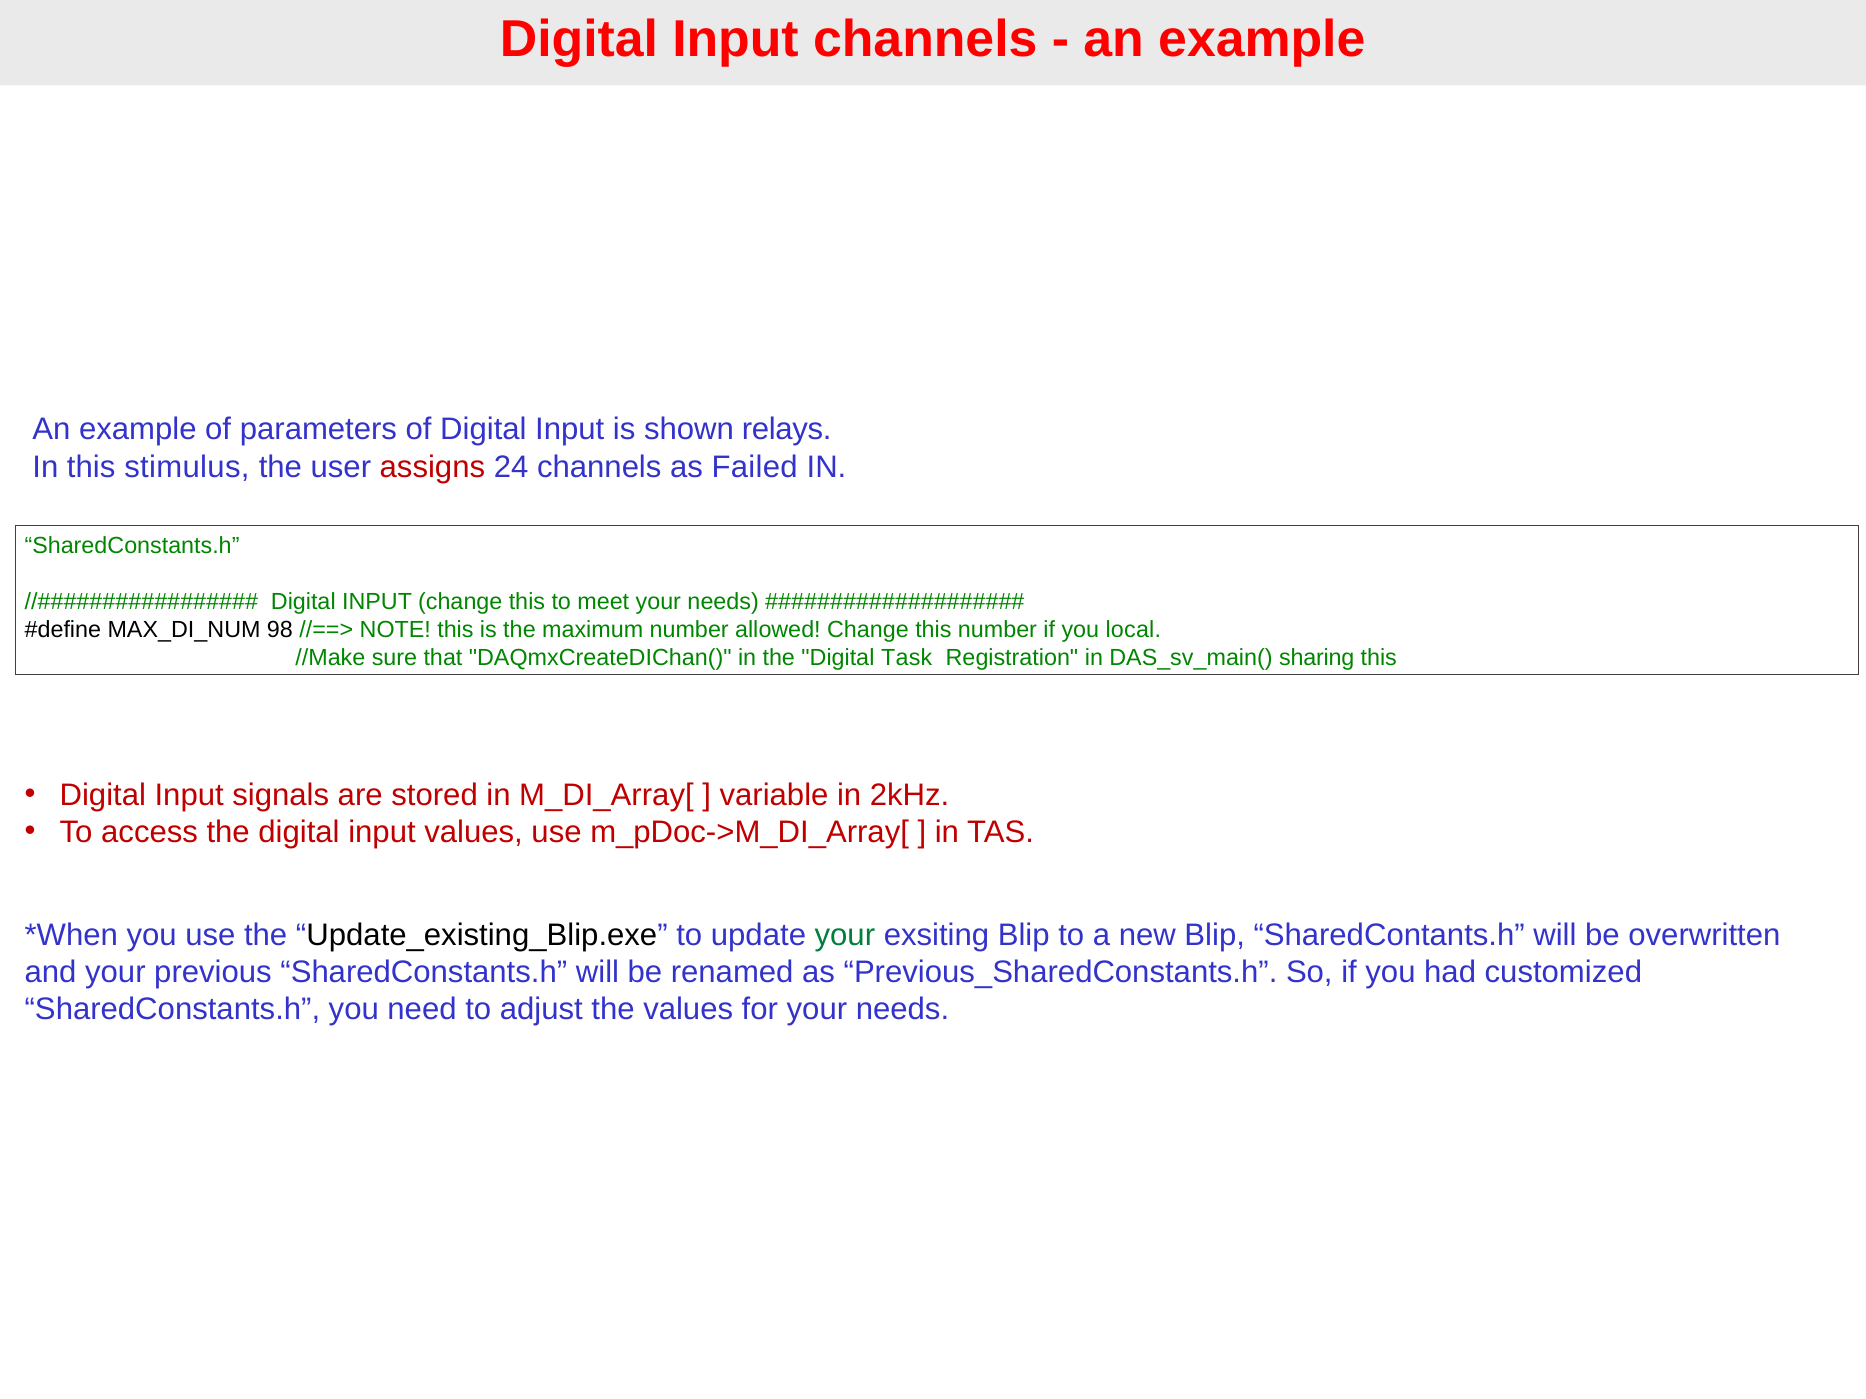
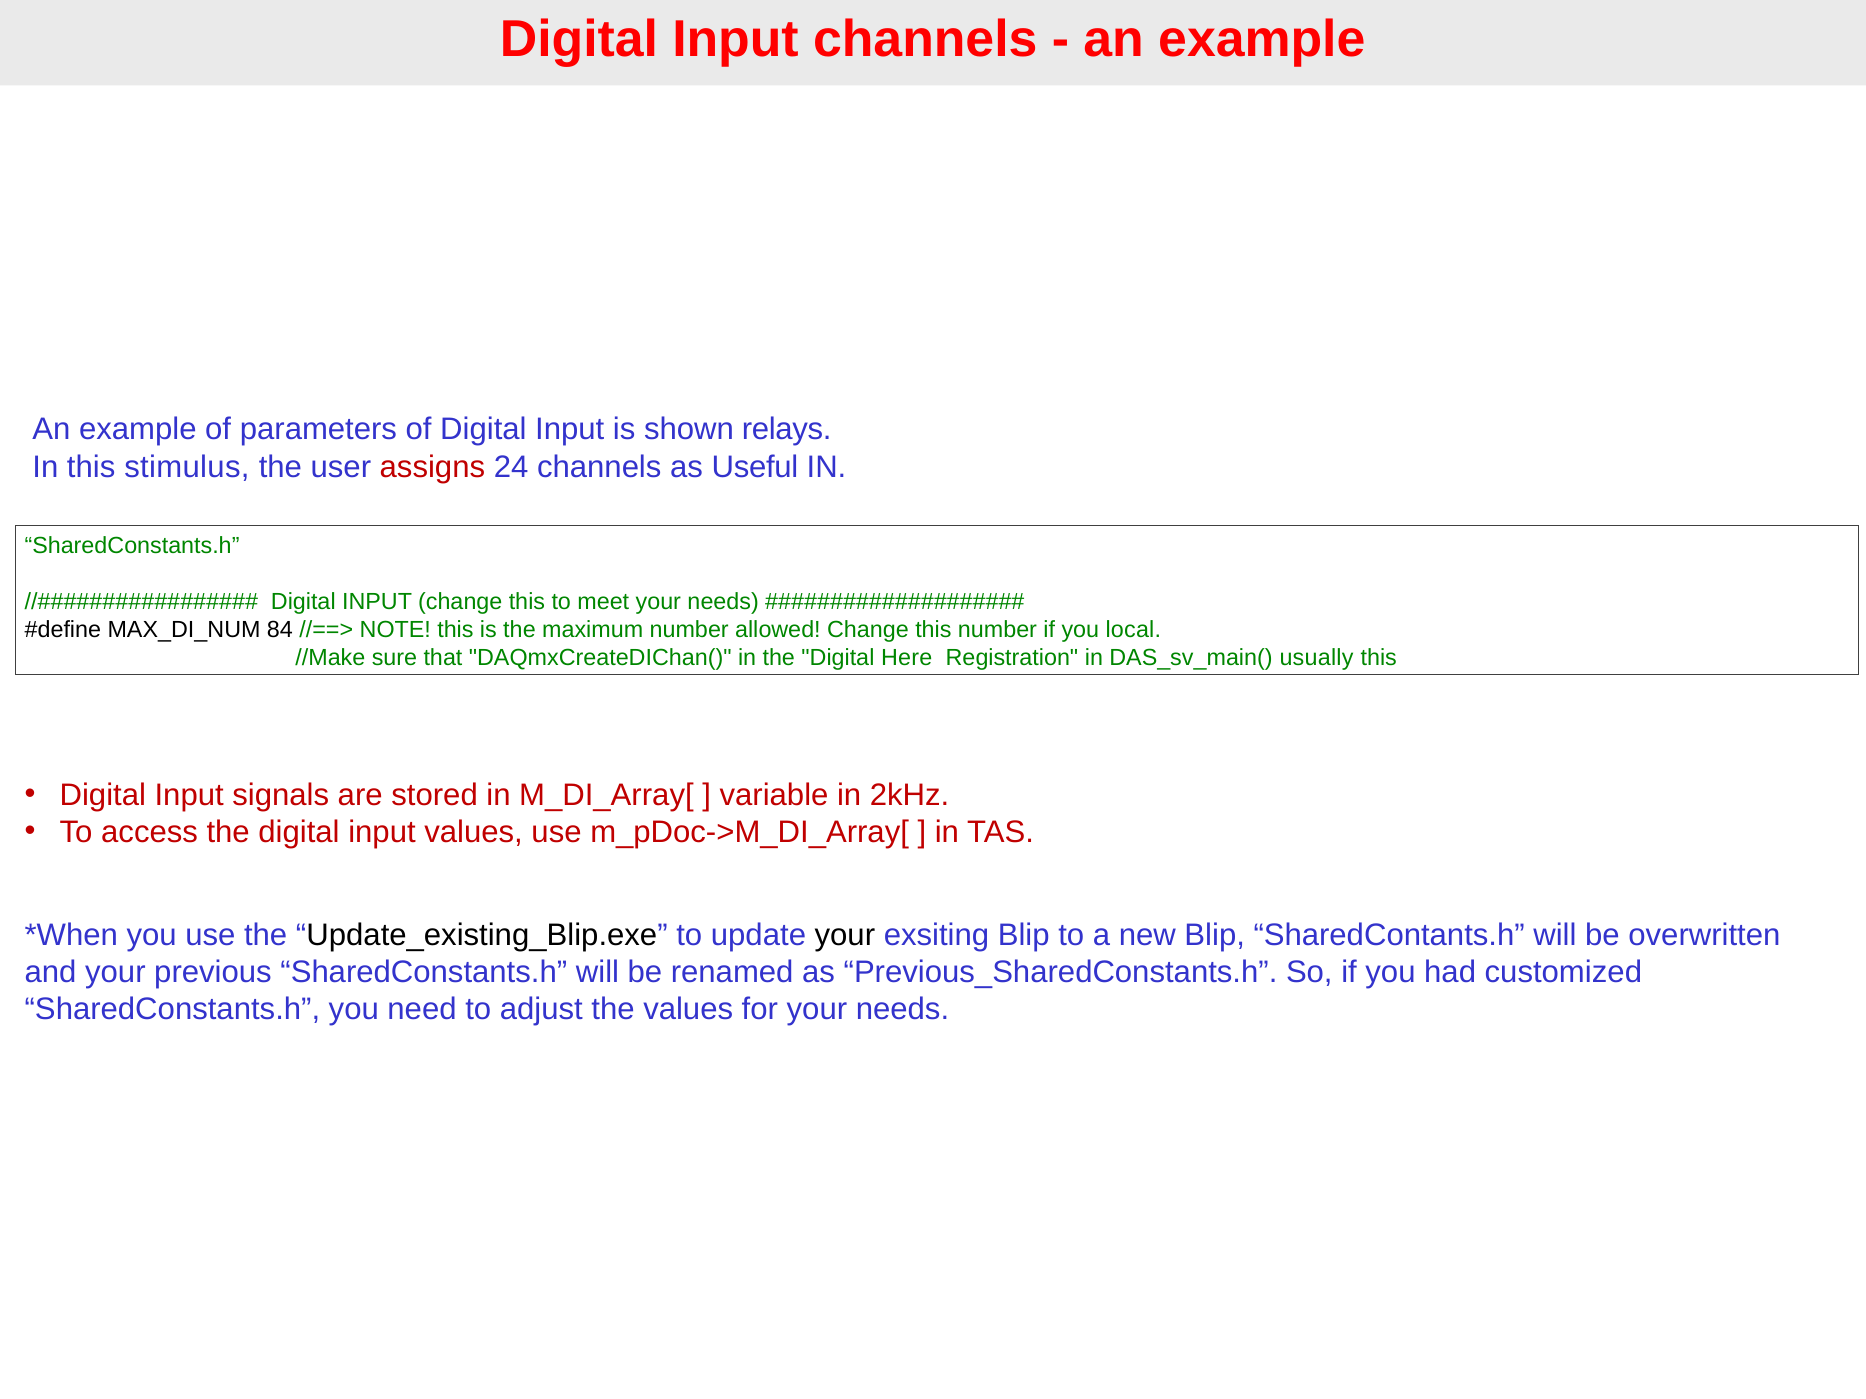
Failed: Failed -> Useful (755, 467)
98: 98 -> 84 (280, 630)
Task: Task -> Here (907, 658)
sharing: sharing -> usually (1317, 658)
your colour: green -> black (845, 935)
